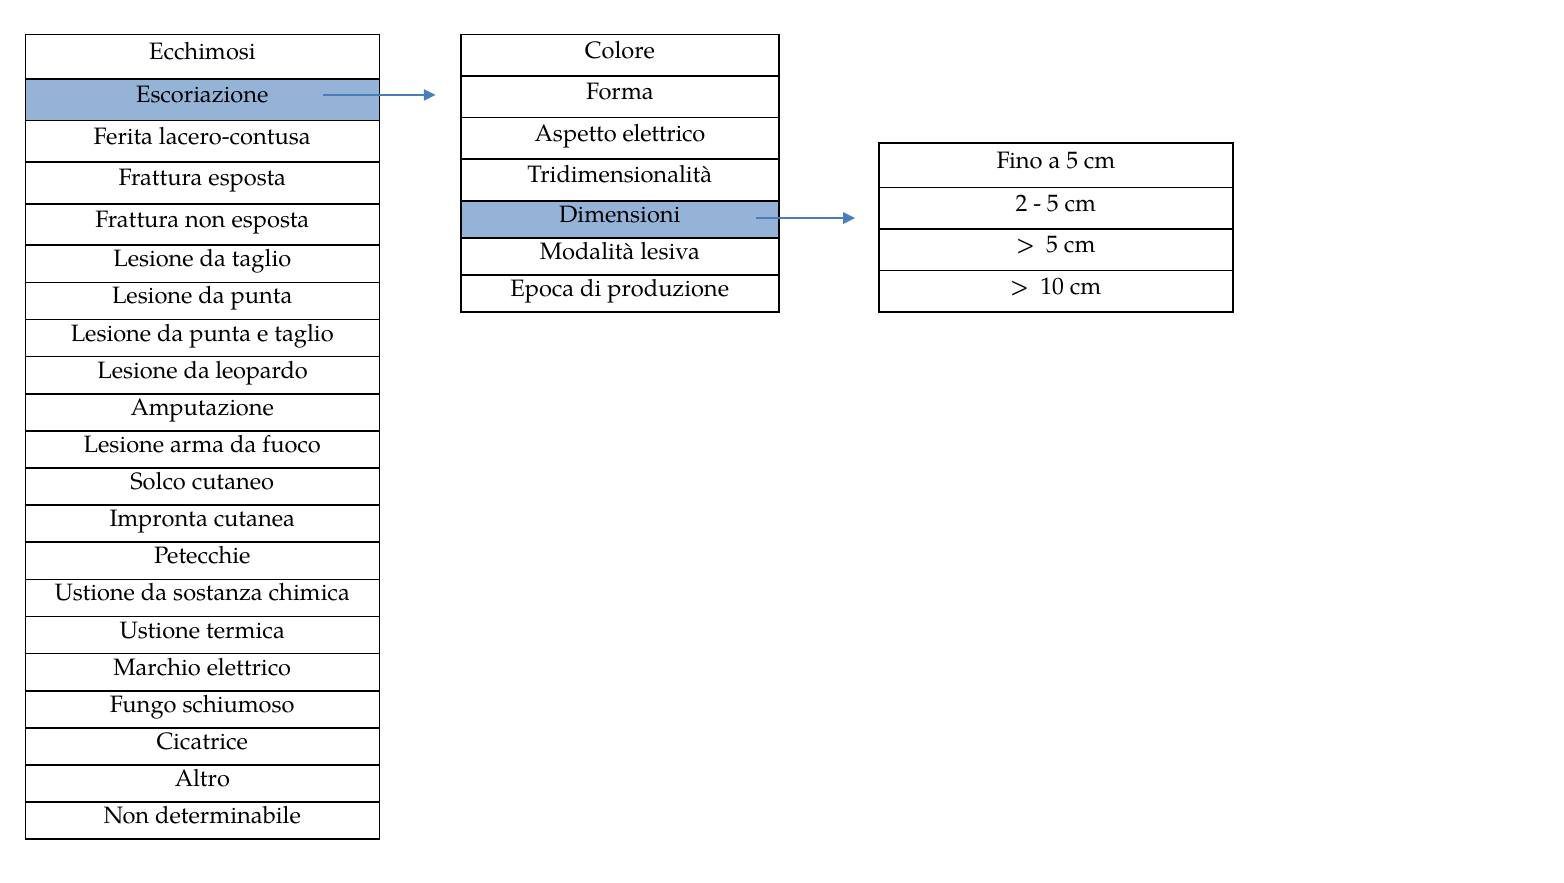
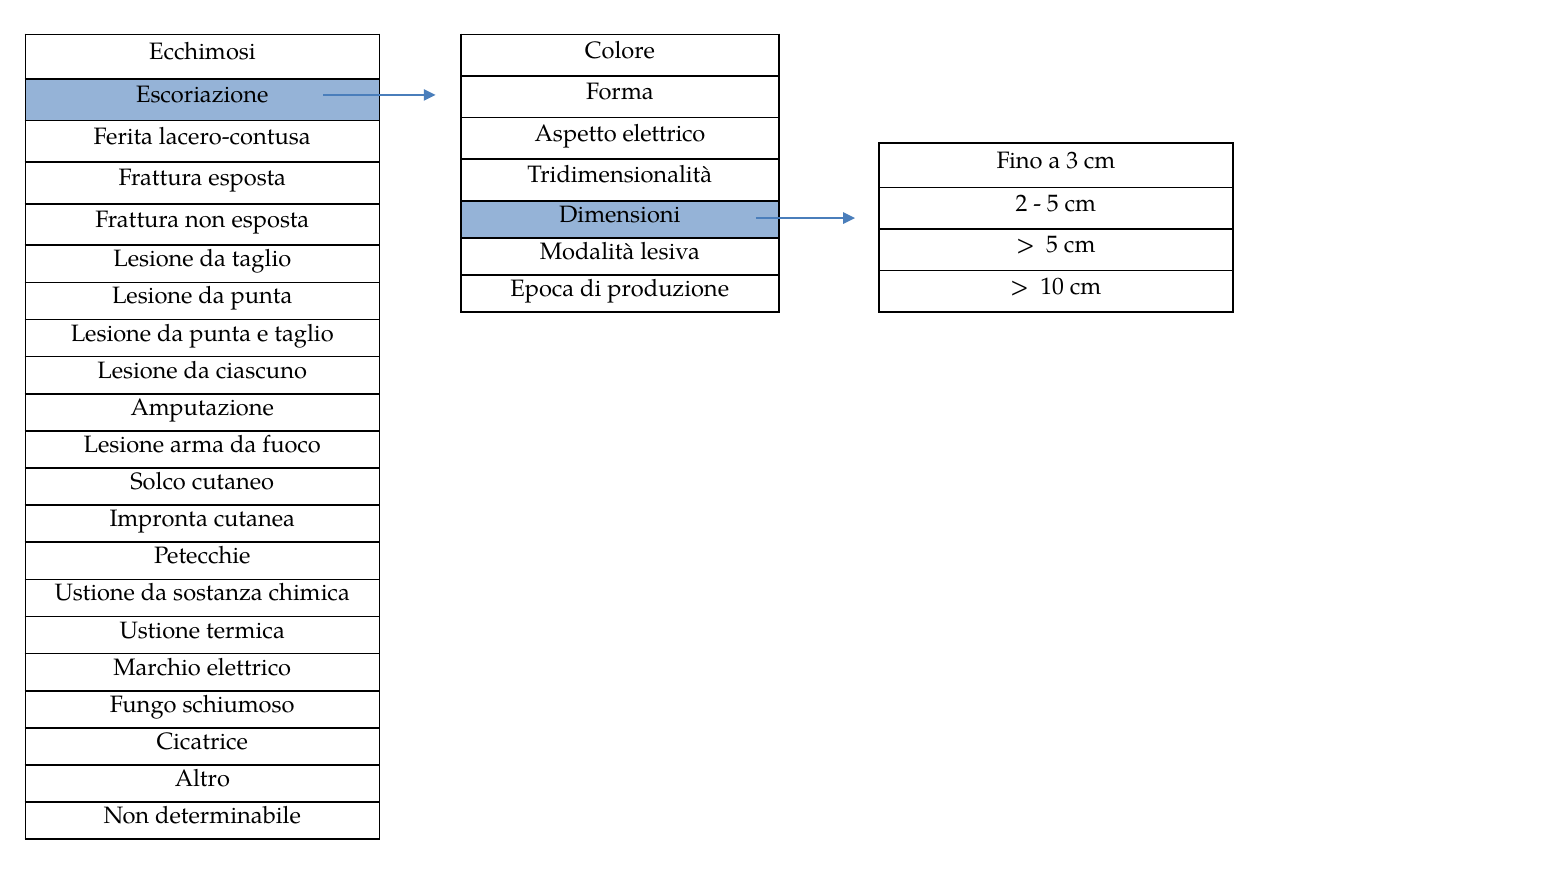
a 5: 5 -> 3 (1072, 160)
leopardo: leopardo -> ciascuno (261, 370)
